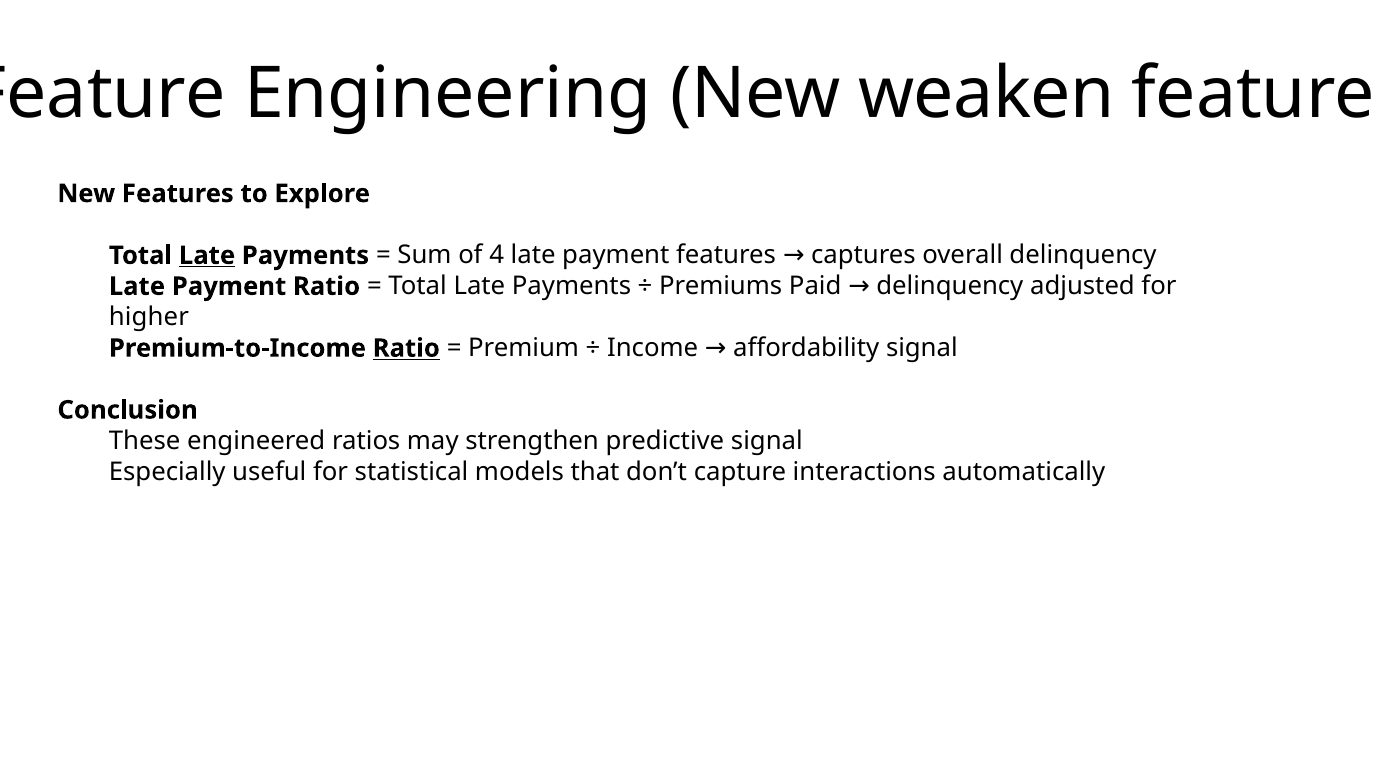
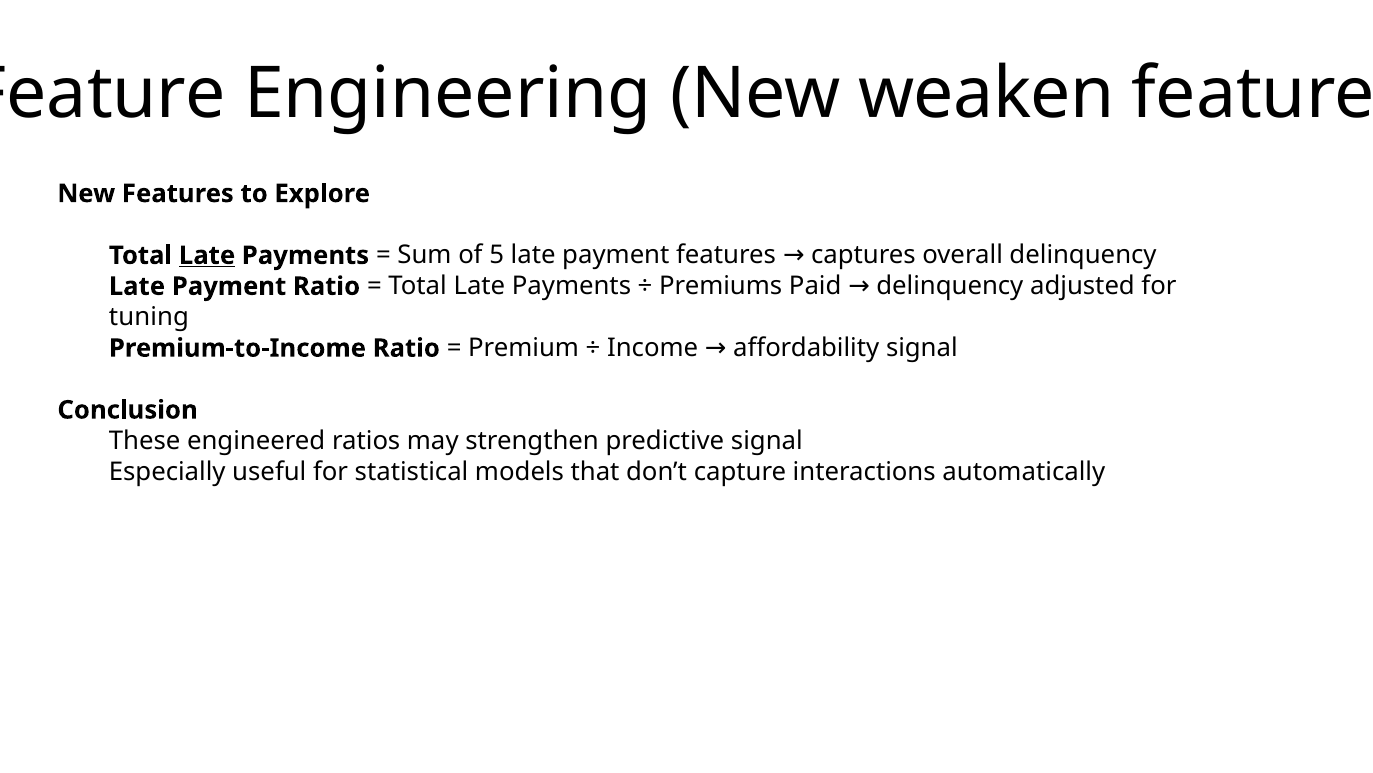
4: 4 -> 5 (497, 255)
higher: higher -> tuning (149, 317)
Ratio underline: present -> none (406, 348)
